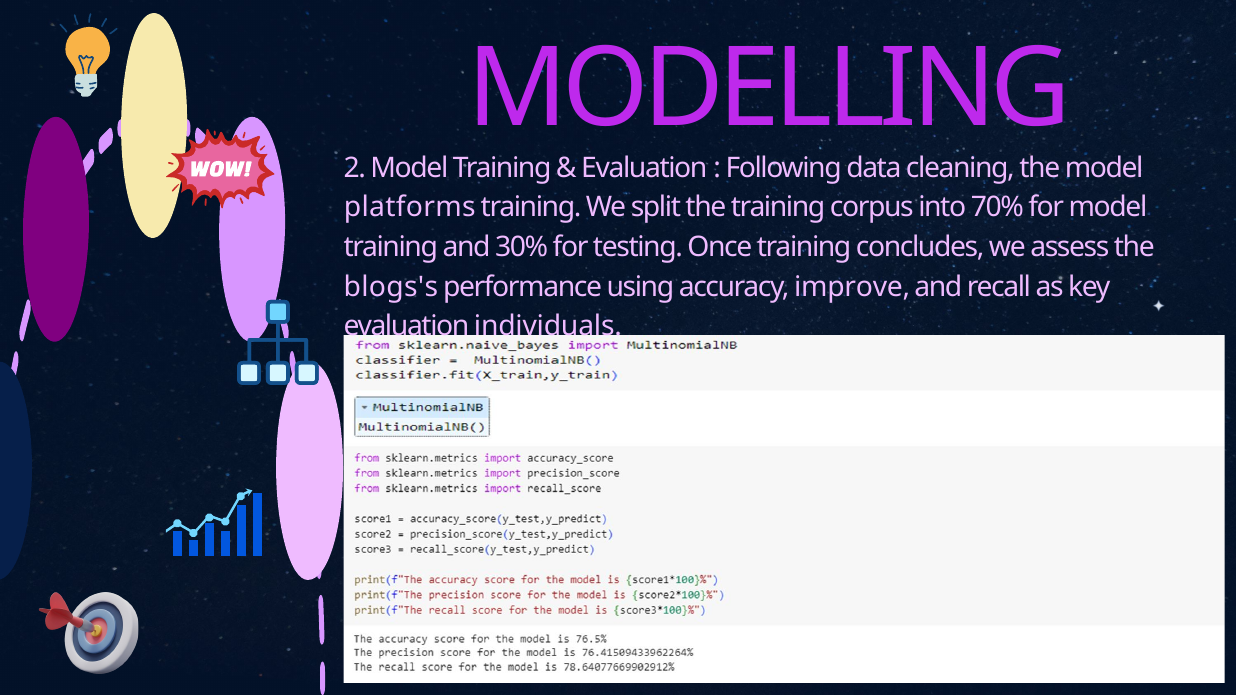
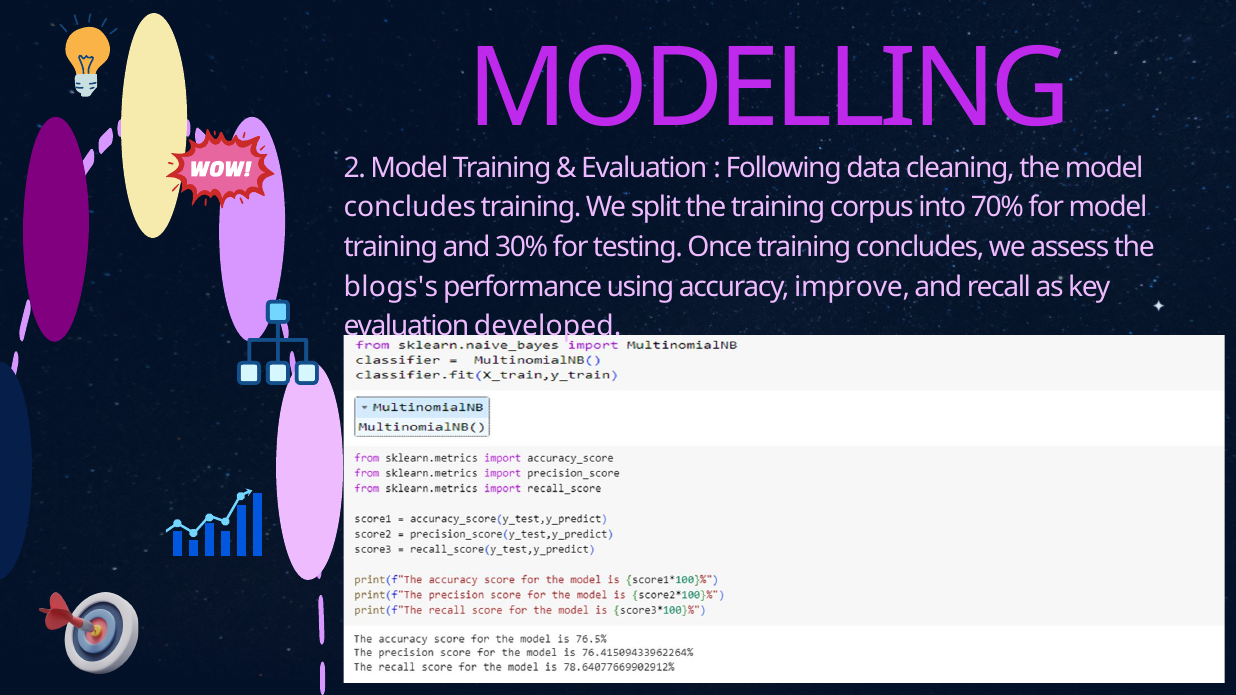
platforms: platforms -> concludes (410, 208)
individuals: individuals -> developed (548, 327)
